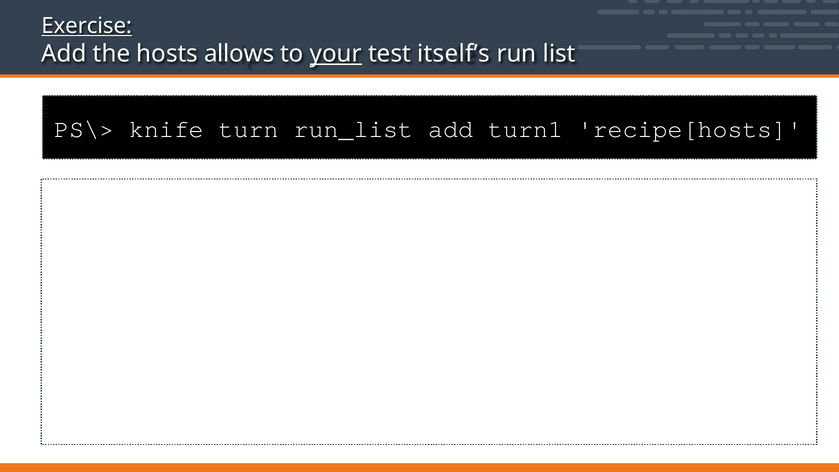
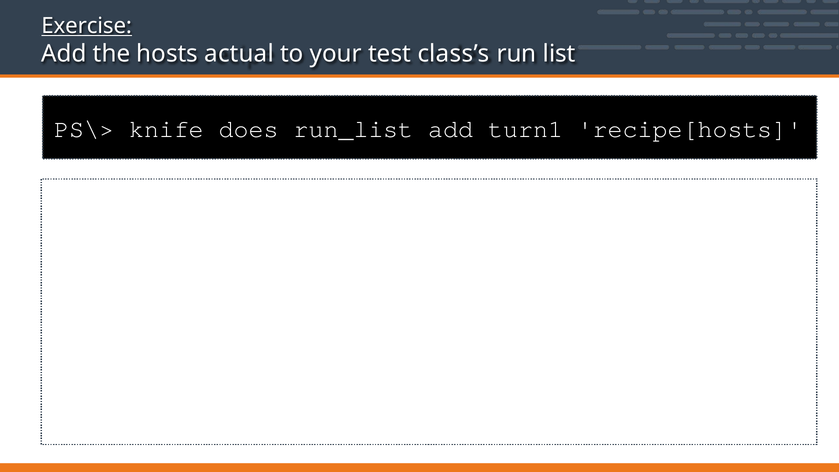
allows: allows -> actual (239, 54)
your underline: present -> none (336, 54)
itself’s: itself’s -> class’s (454, 54)
turn: turn -> does (249, 129)
